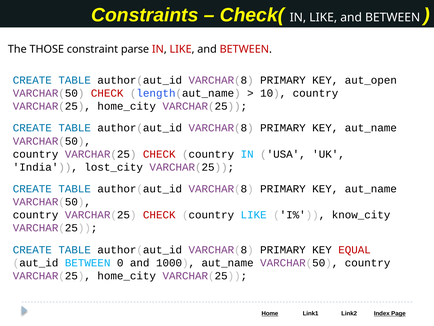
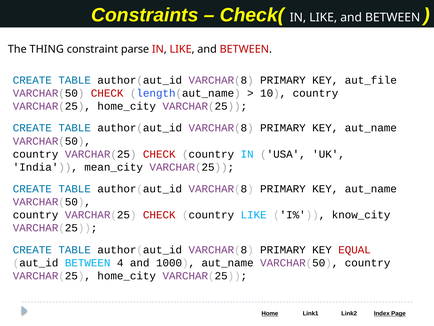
THOSE: THOSE -> THING (47, 49)
aut_open: aut_open -> aut_file (371, 80)
lost_city: lost_city -> mean_city (114, 167)
0: 0 -> 4 (120, 262)
